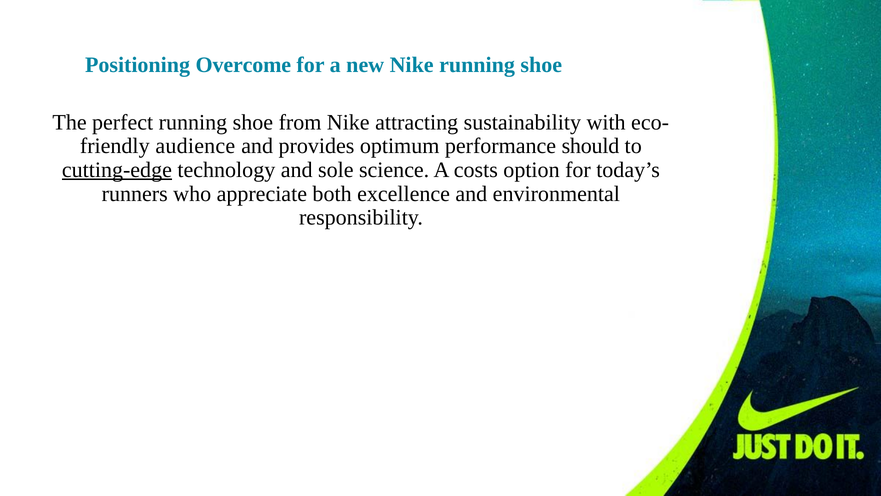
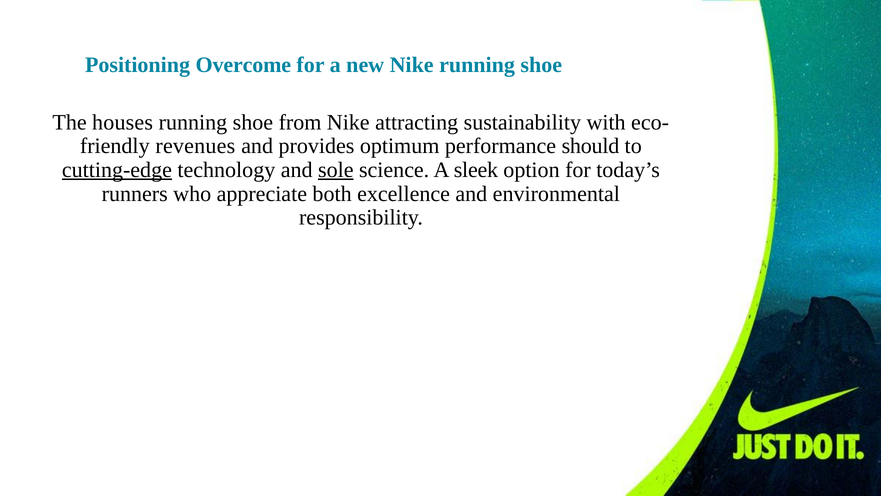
perfect: perfect -> houses (123, 122)
audience: audience -> revenues (195, 146)
sole underline: none -> present (336, 170)
costs: costs -> sleek (476, 170)
